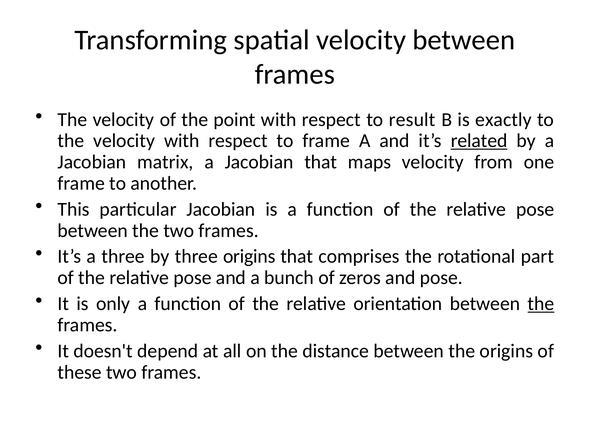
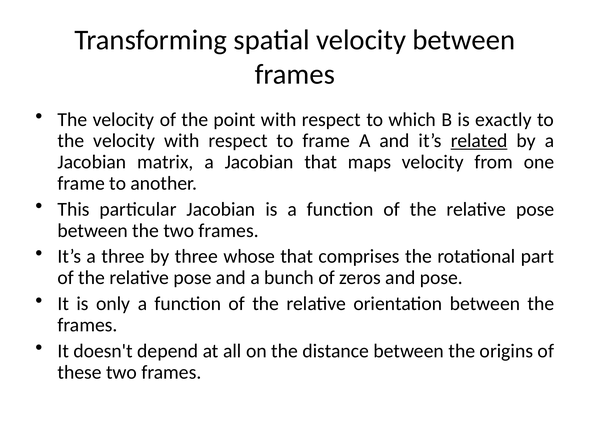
result: result -> which (412, 119)
three origins: origins -> whose (249, 256)
the underline: present -> none (541, 303)
